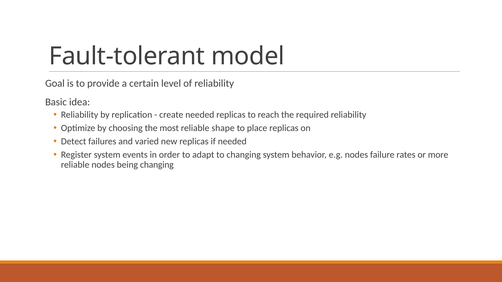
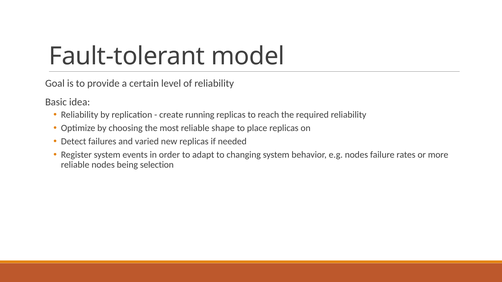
create needed: needed -> running (200, 115)
being changing: changing -> selection (157, 165)
